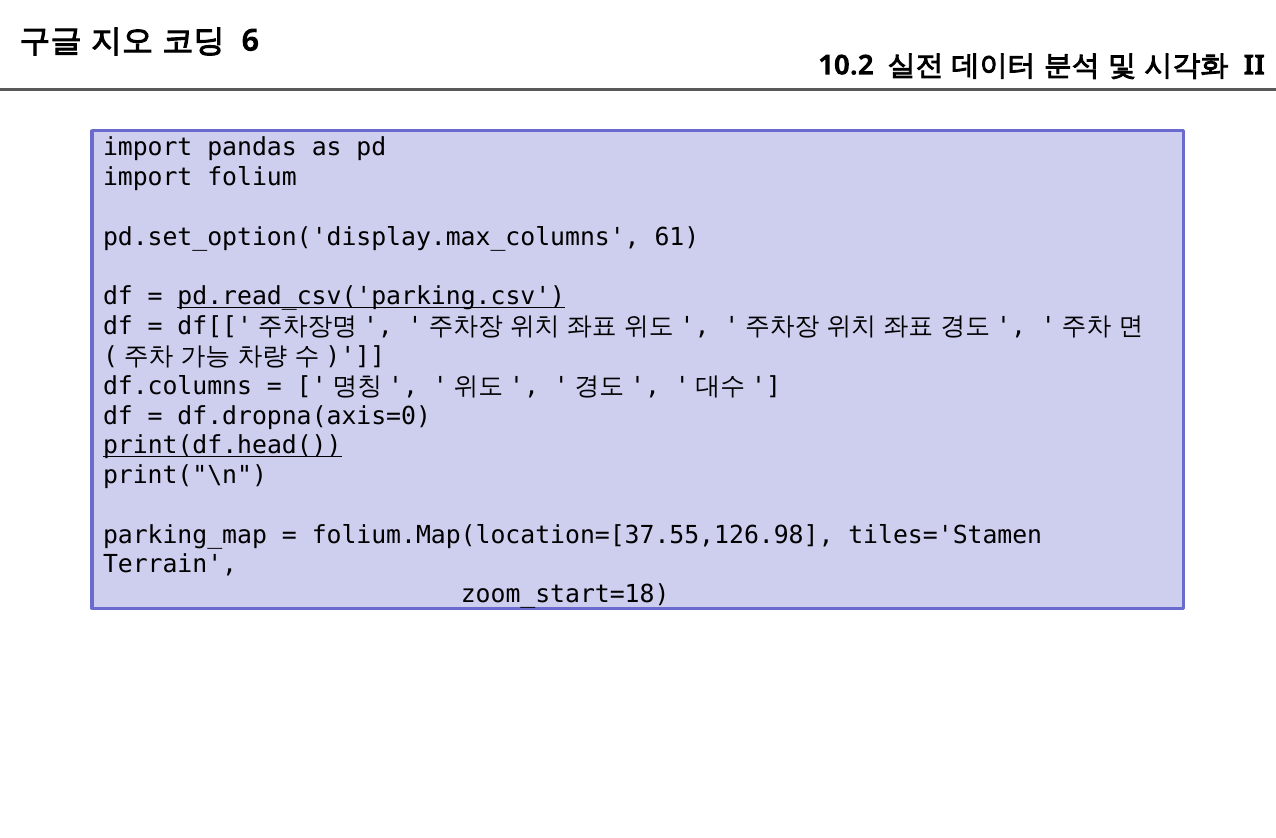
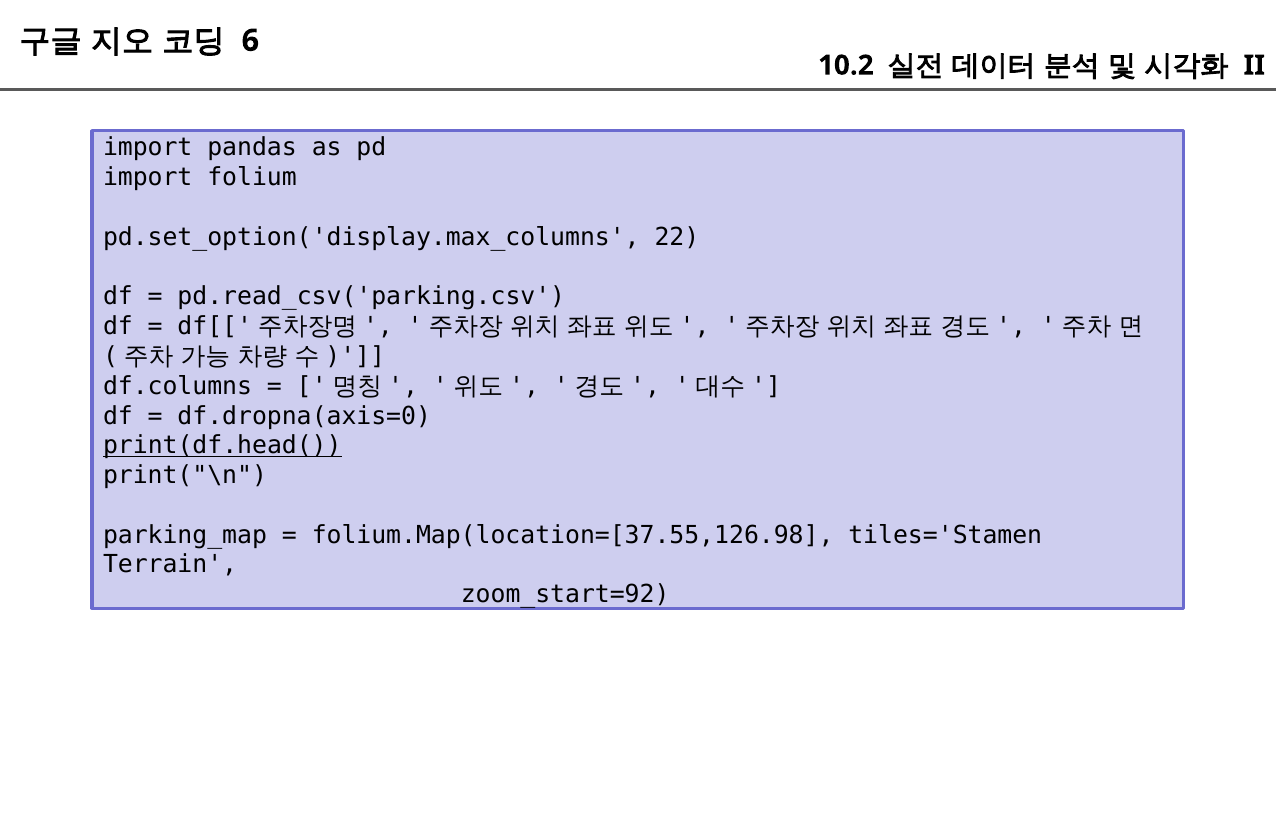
61: 61 -> 22 (677, 237)
pd.read_csv('parking.csv underline: present -> none (371, 297)
zoom_start=18: zoom_start=18 -> zoom_start=92 (565, 595)
